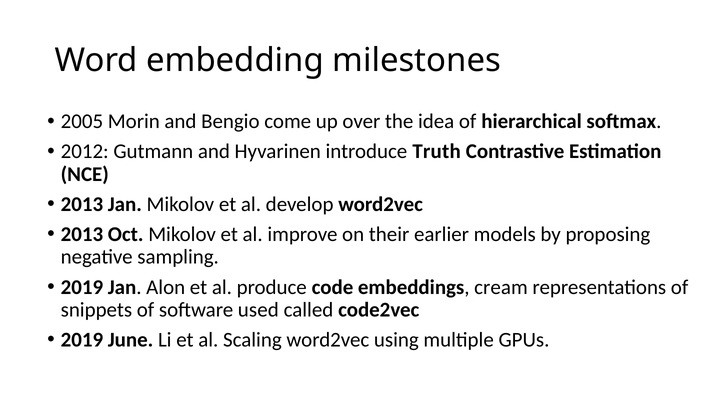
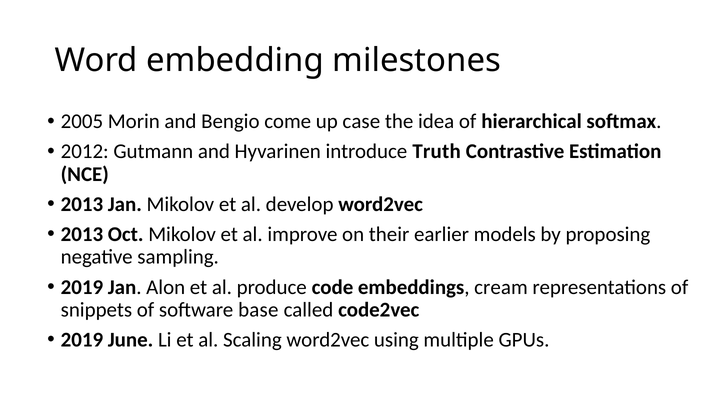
over: over -> case (361, 121)
used: used -> base (258, 310)
